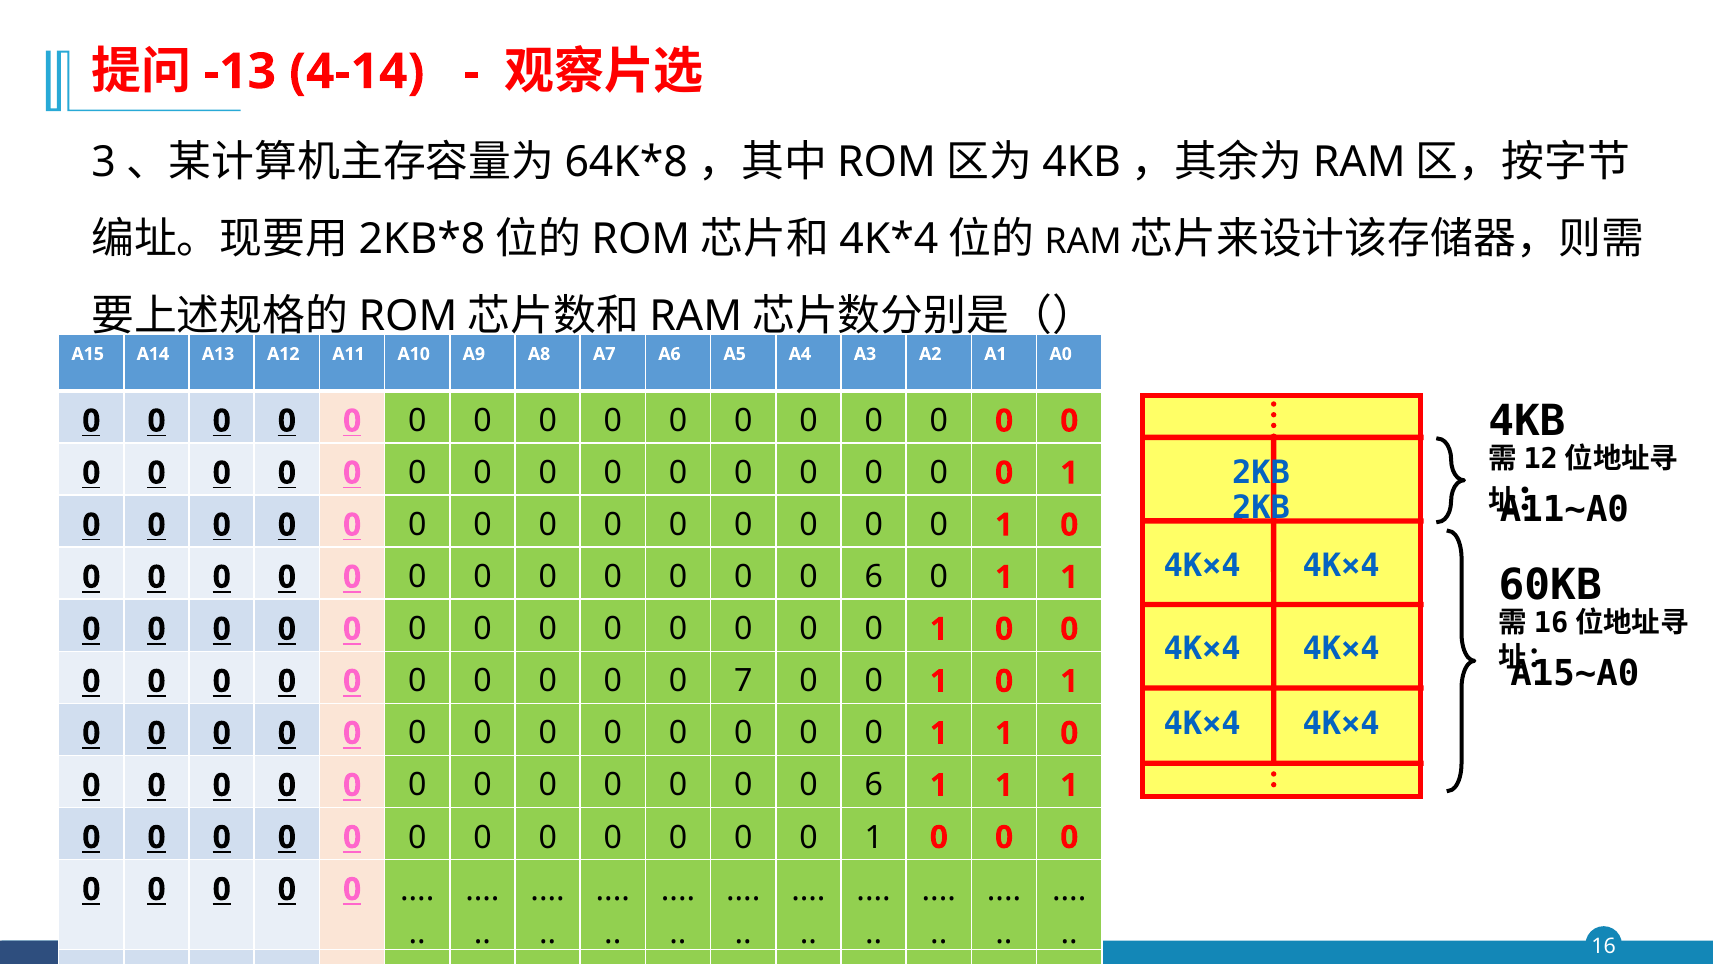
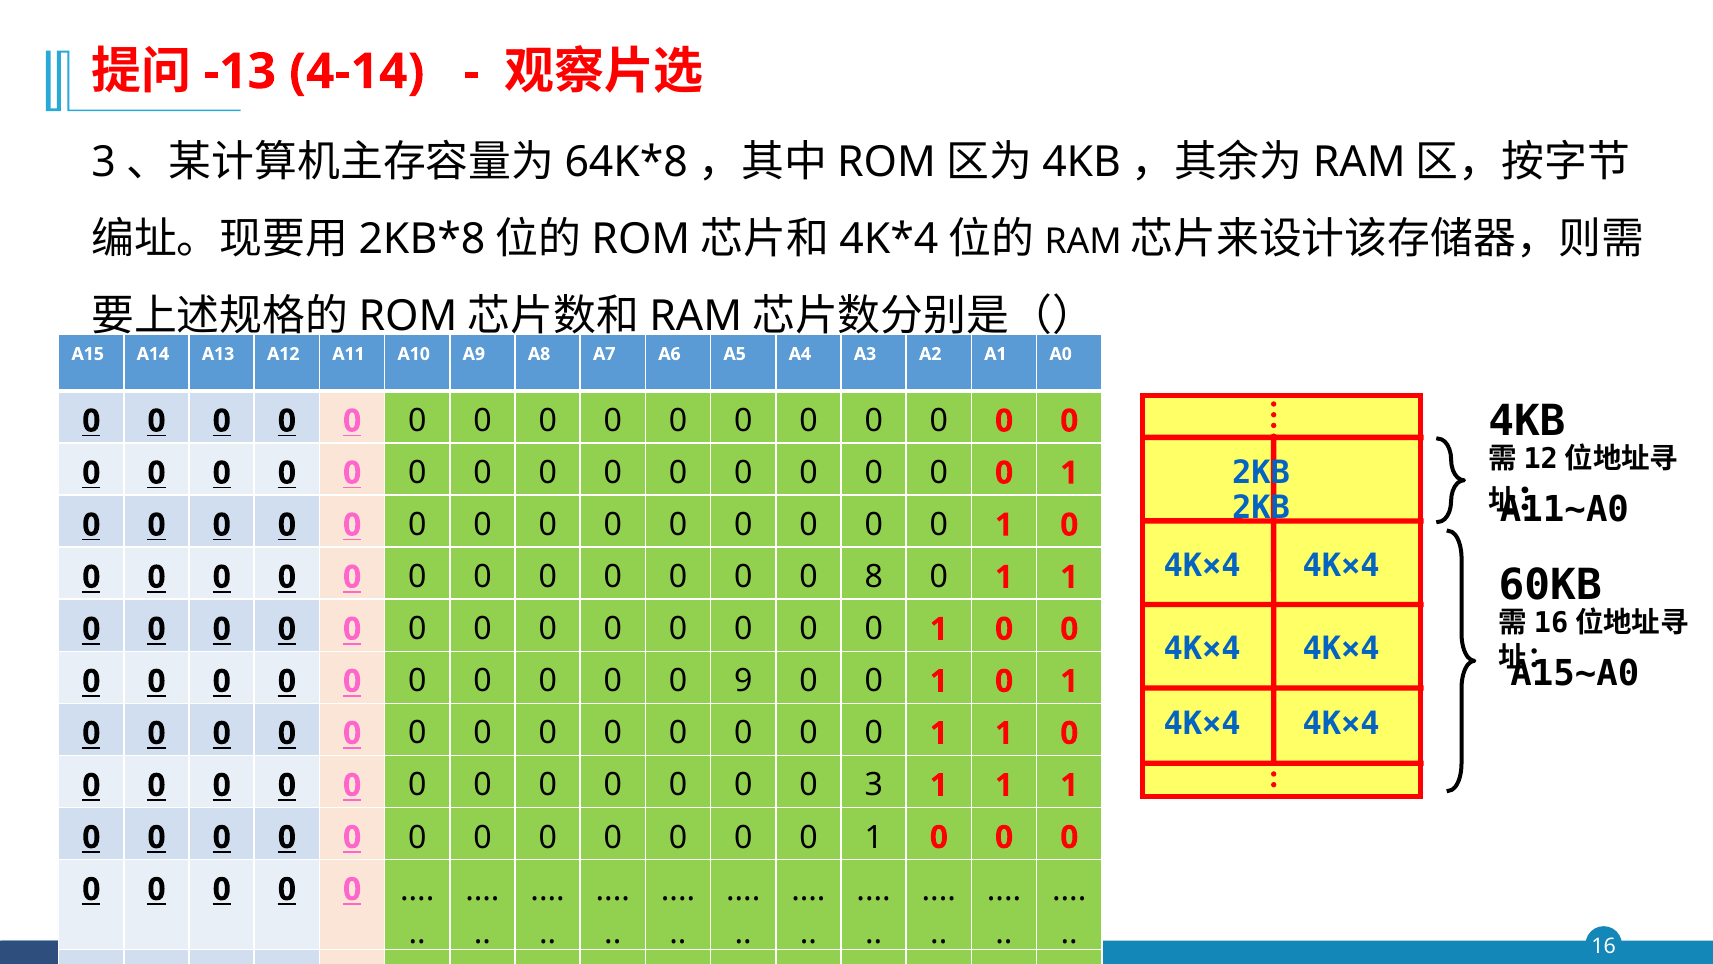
6: 6 -> 8 (874, 577)
7: 7 -> 9 (743, 681)
6: 6 -> 3 (874, 785)
